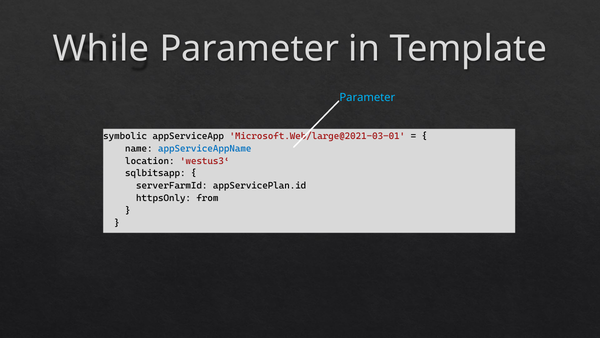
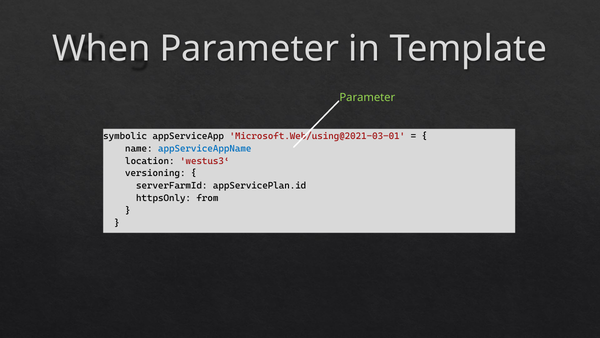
While: While -> When (101, 49)
Parameter colour: light blue -> light green (367, 97)
Microsoft.Web/large@2021-03-01: Microsoft.Web/large@2021-03-01 -> Microsoft.Web/using@2021-03-01 (317, 136)
sqlbitsapp: sqlbitsapp -> versioning (155, 173)
